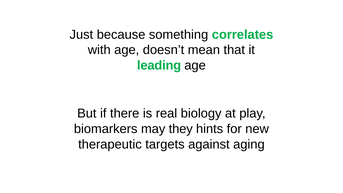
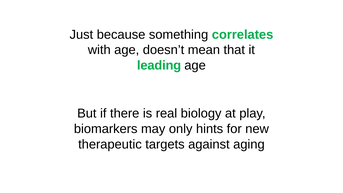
they: they -> only (181, 129)
